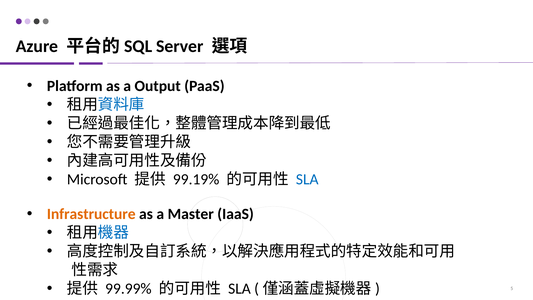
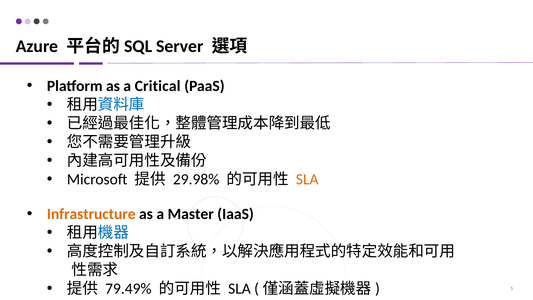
Output: Output -> Critical (158, 86)
99.19%: 99.19% -> 29.98% (196, 179)
SLA colour: blue -> orange (307, 179)
99.99%: 99.99% -> 79.49% (128, 289)
